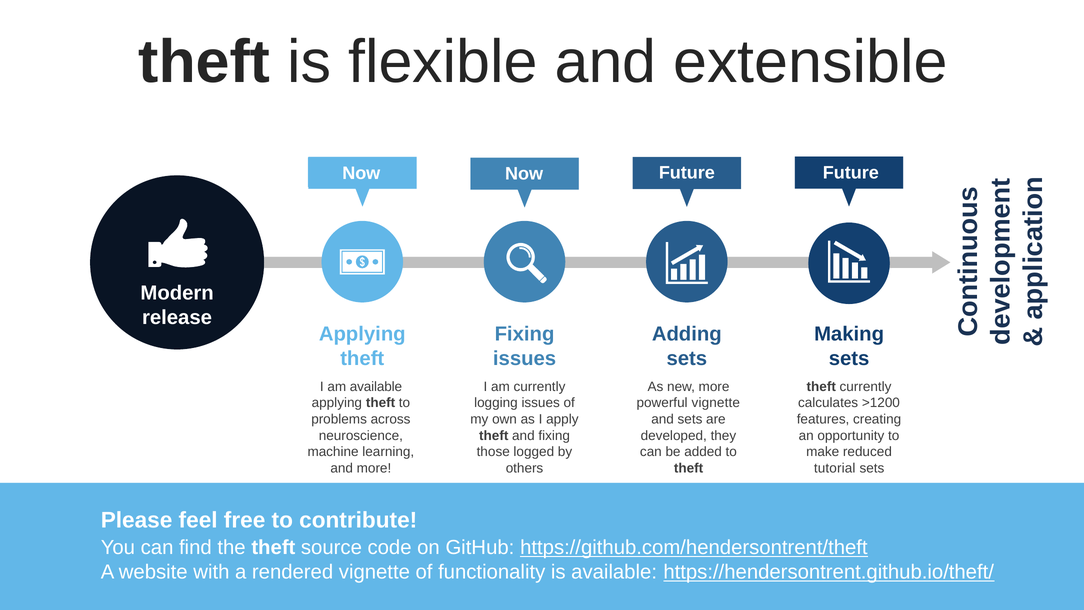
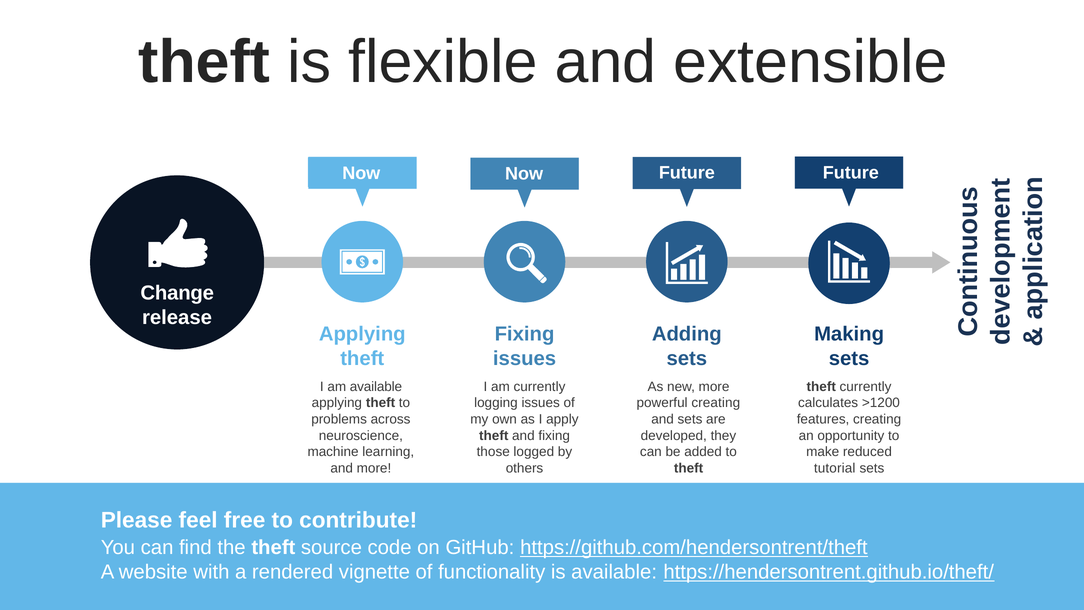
Modern: Modern -> Change (177, 293)
powerful vignette: vignette -> creating (716, 403)
